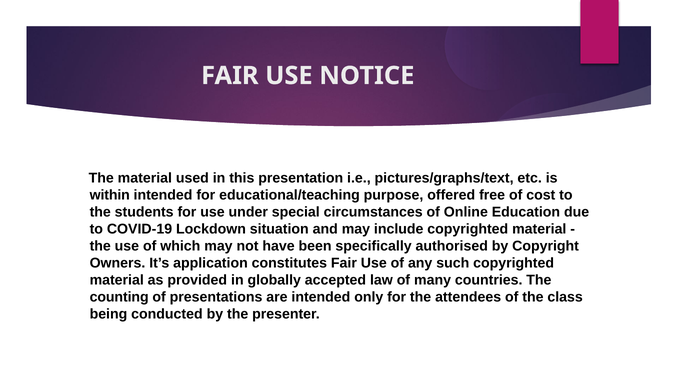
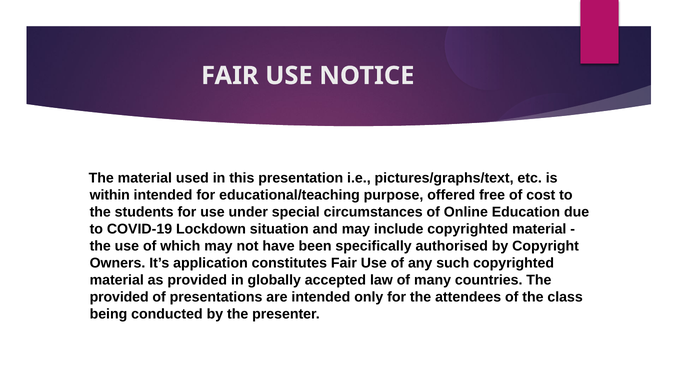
counting: counting -> provided (119, 297)
